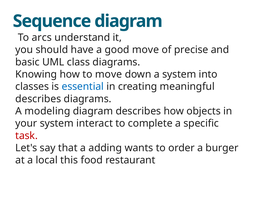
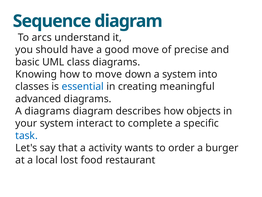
describes: describes -> advanced (38, 99)
A modeling: modeling -> diagrams (47, 111)
task colour: red -> blue (27, 135)
adding: adding -> activity (105, 148)
this: this -> lost (69, 160)
